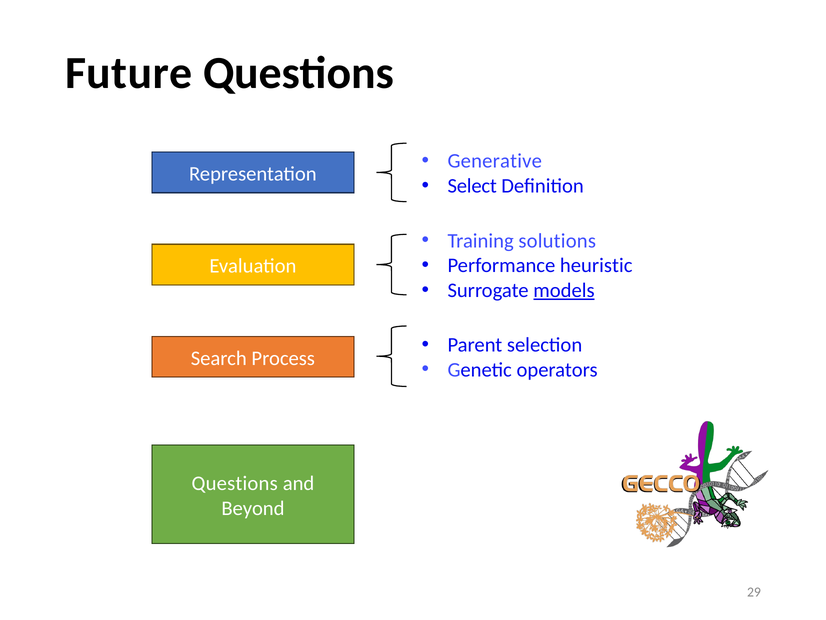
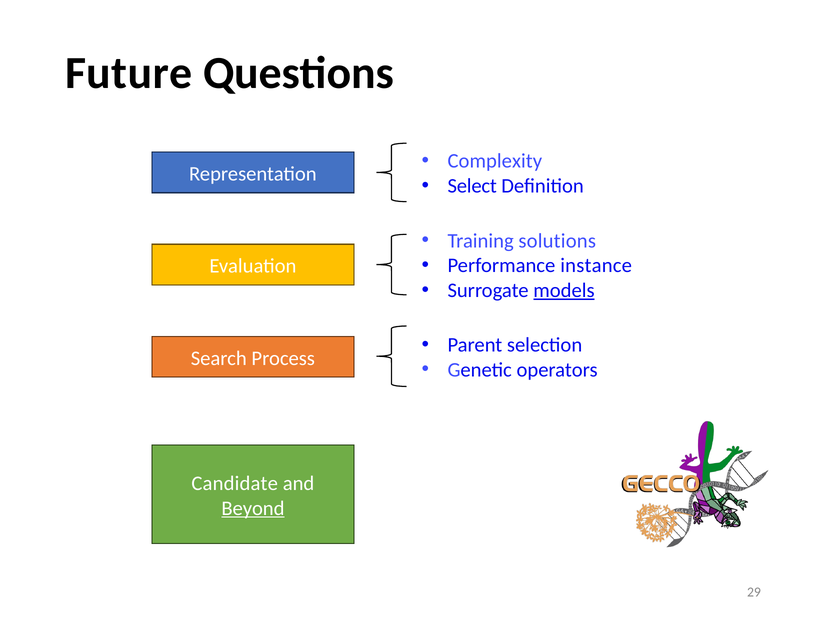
Generative: Generative -> Complexity (495, 161)
heuristic: heuristic -> instance (596, 265)
Questions: Questions -> Candidate (235, 483)
Beyond underline: none -> present (253, 508)
